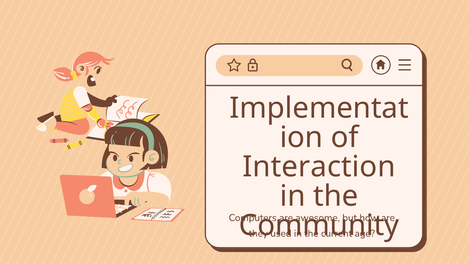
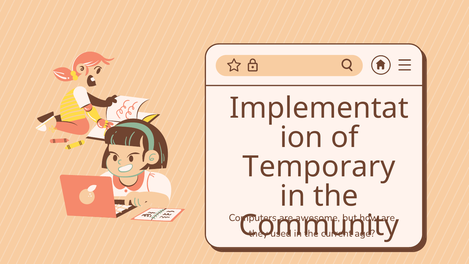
Interaction: Interaction -> Temporary (319, 167)
